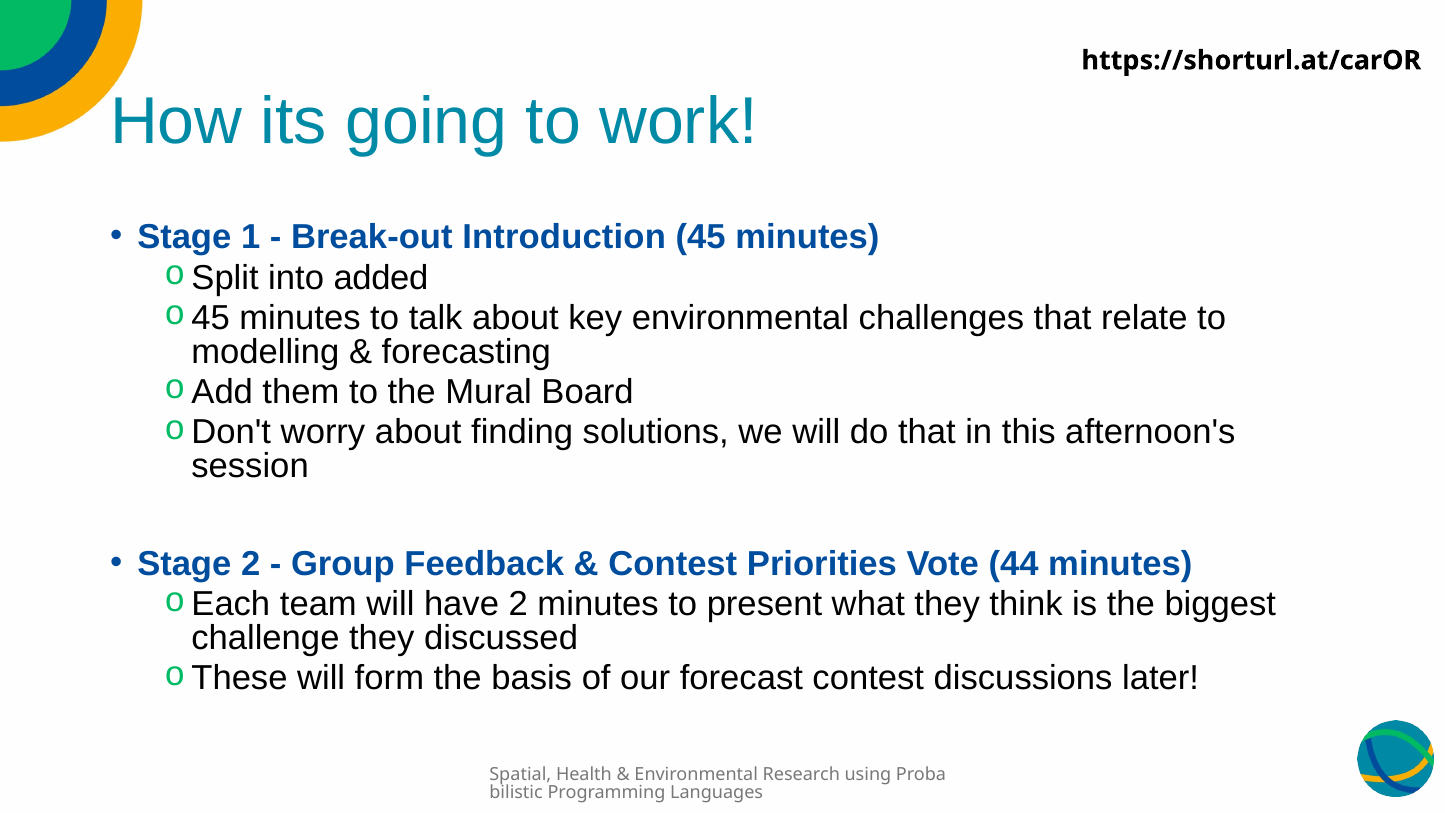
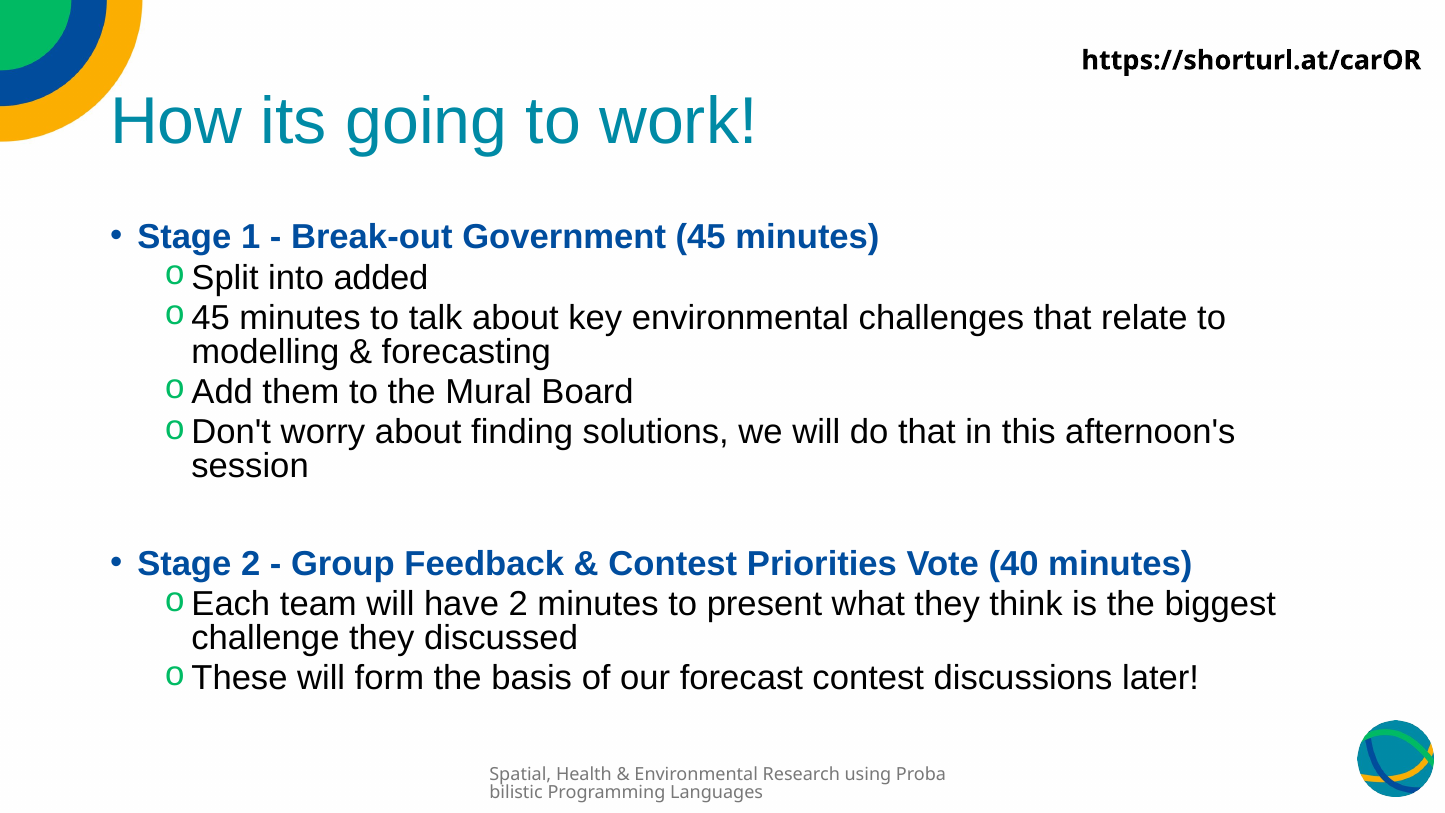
Introduction: Introduction -> Government (564, 237)
44: 44 -> 40 (1014, 564)
